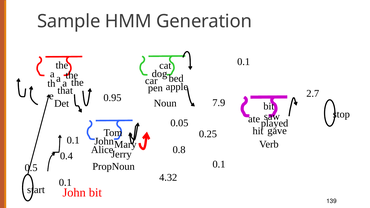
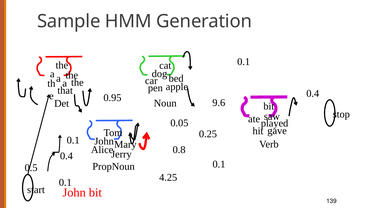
2.7: 2.7 -> 0.4 (313, 94)
7.9: 7.9 -> 9.6 (219, 103)
4.32: 4.32 -> 4.25 (168, 178)
